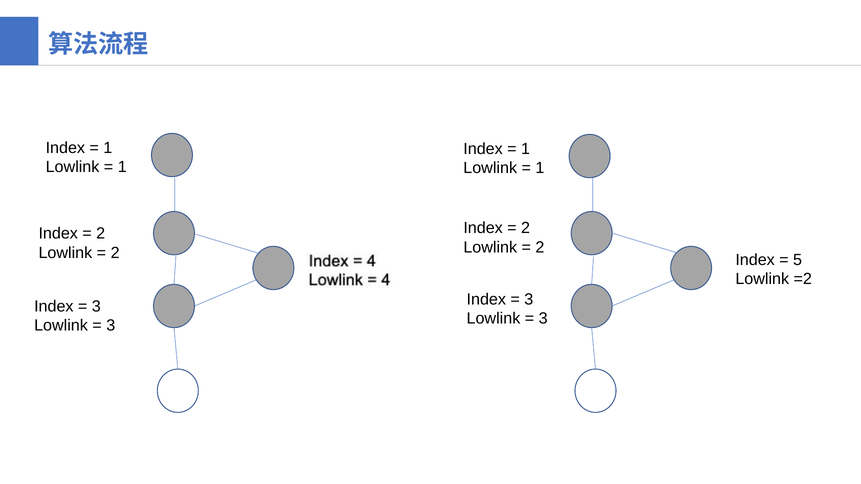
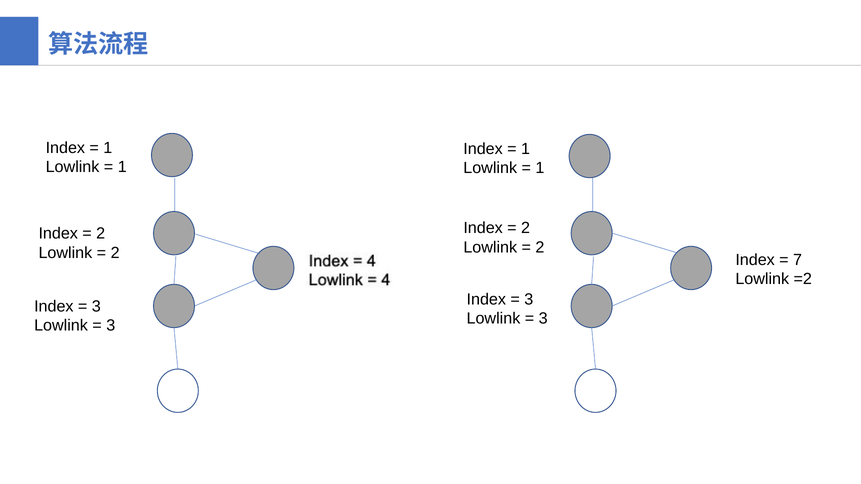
5: 5 -> 7 (798, 260)
